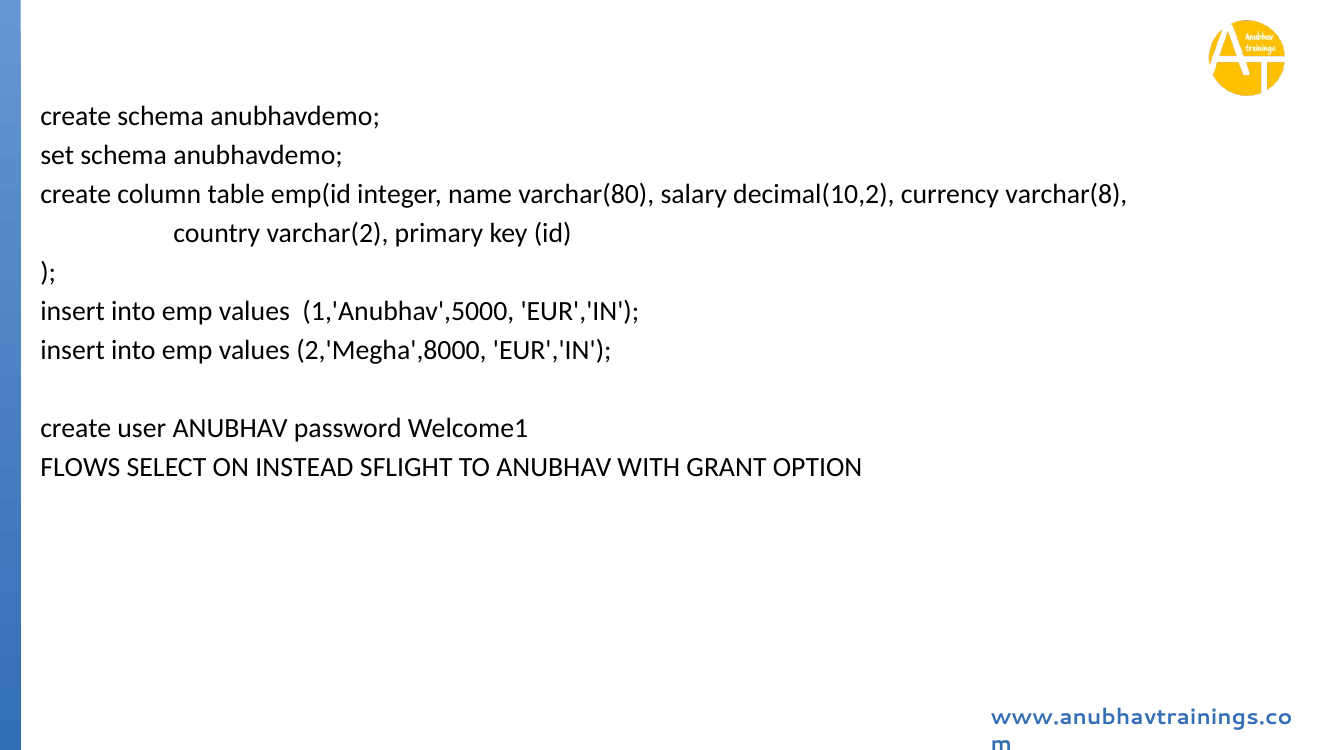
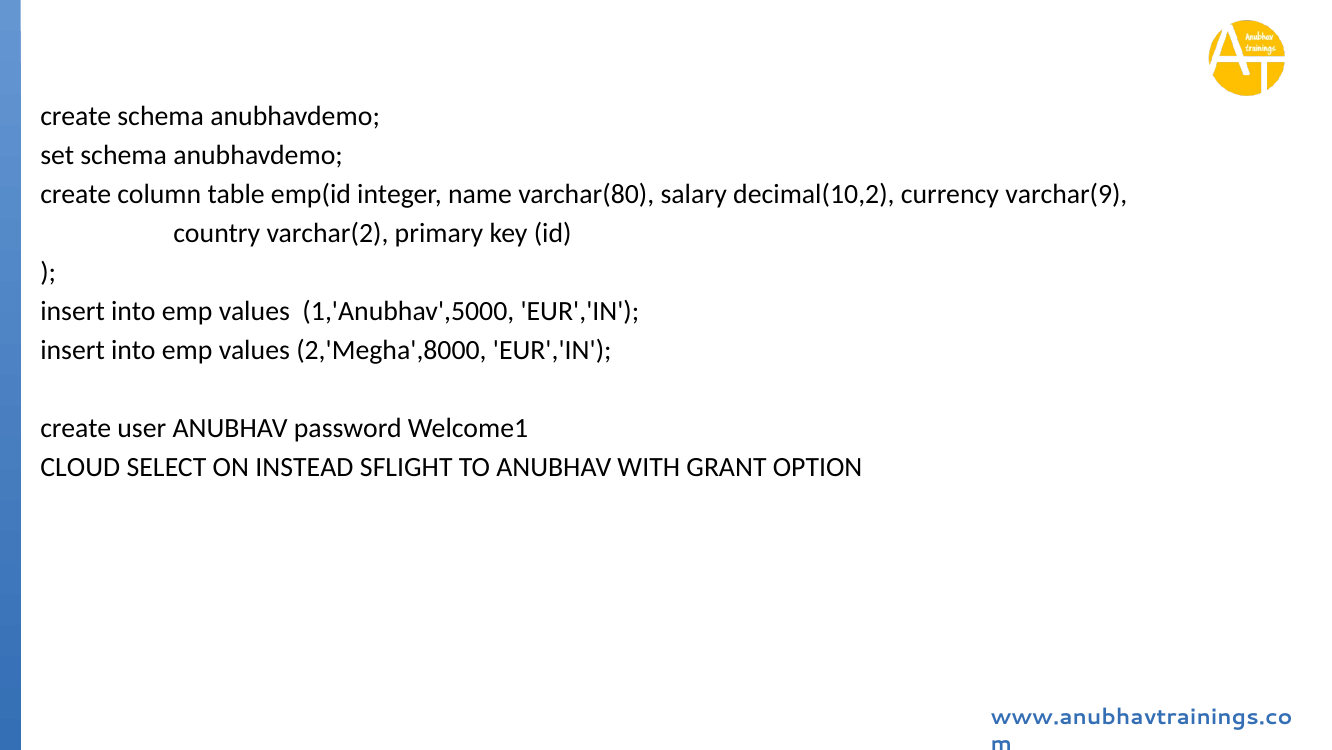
varchar(8: varchar(8 -> varchar(9 (1066, 194)
FLOWS: FLOWS -> CLOUD (80, 467)
